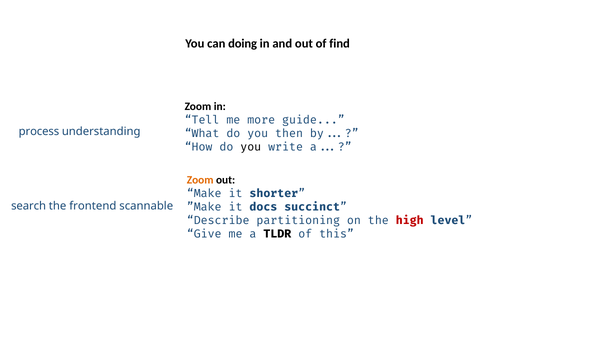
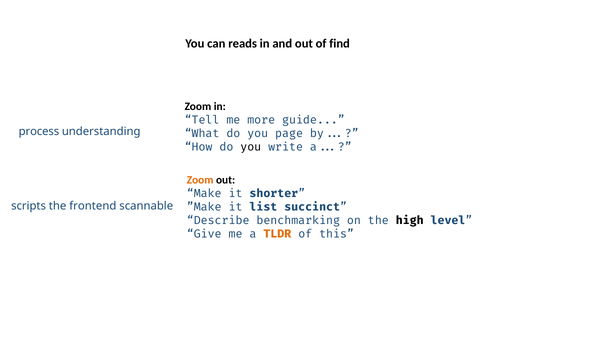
doing: doing -> reads (243, 44)
then: then -> page (289, 133)
docs: docs -> list (263, 207)
search: search -> scripts (29, 206)
partitioning: partitioning -> benchmarking (298, 220)
high colour: red -> black (410, 220)
TLDR colour: black -> orange (277, 234)
